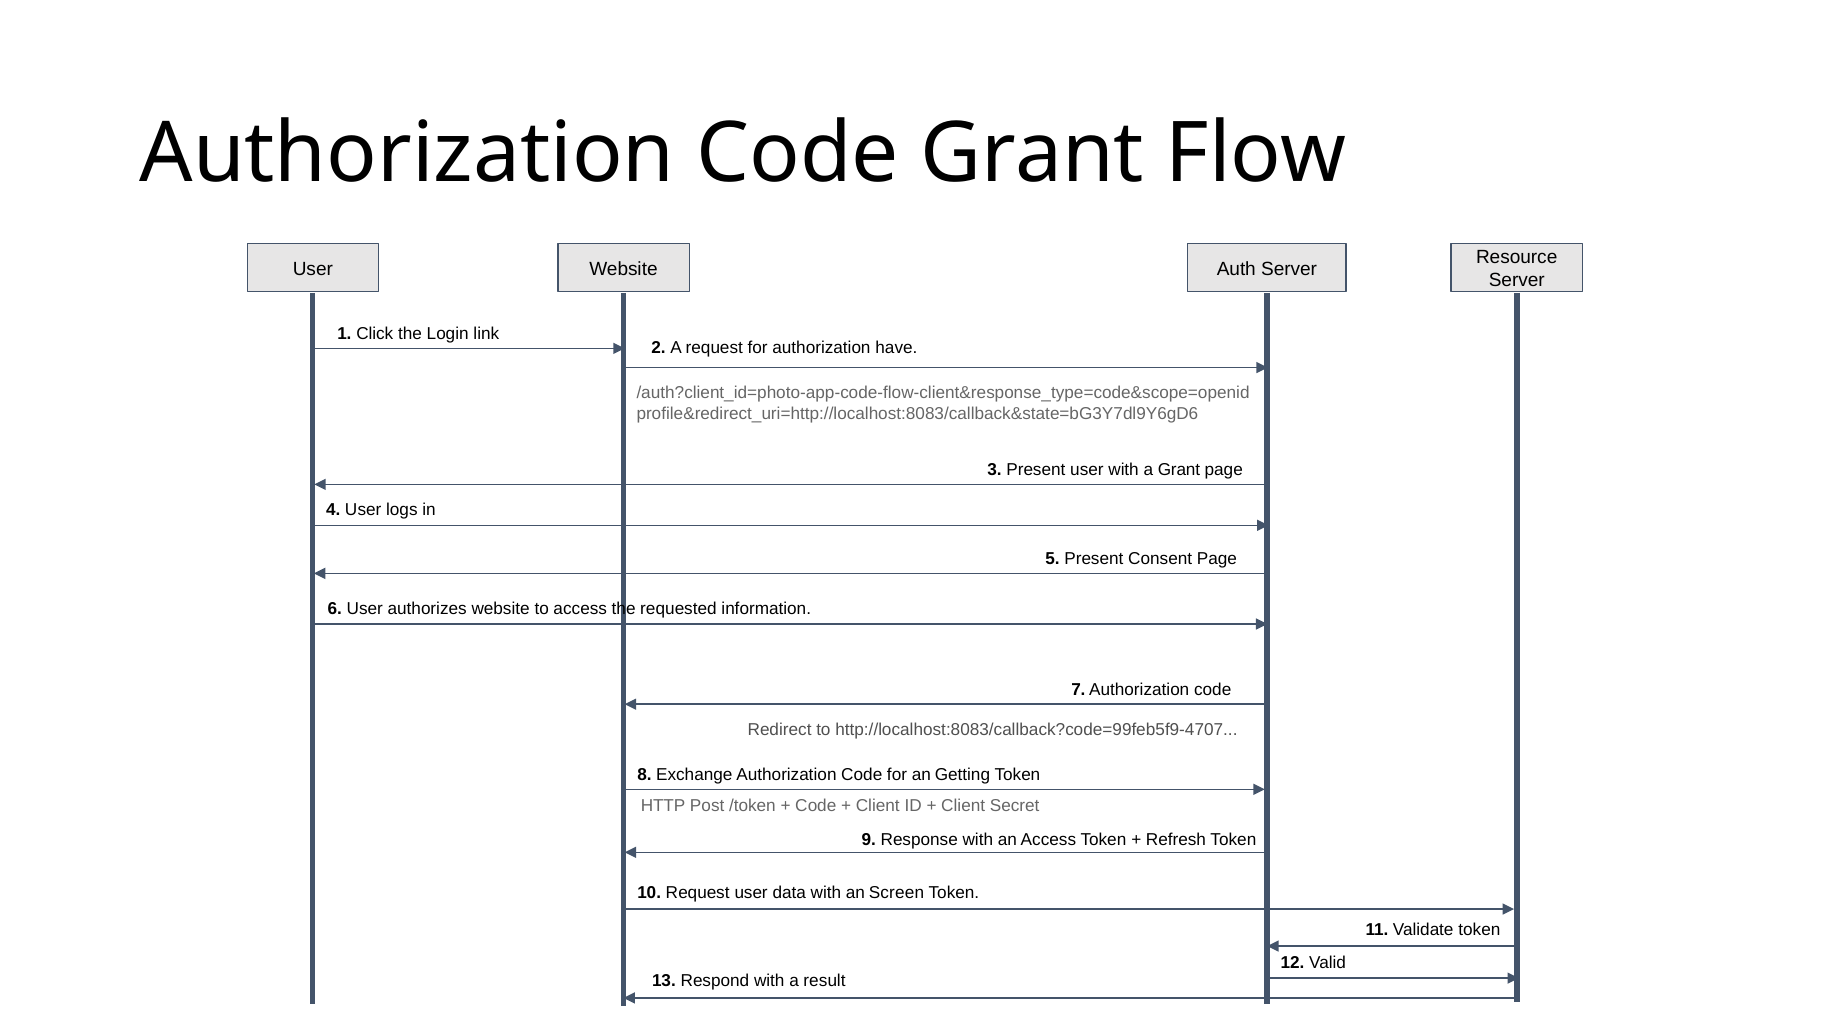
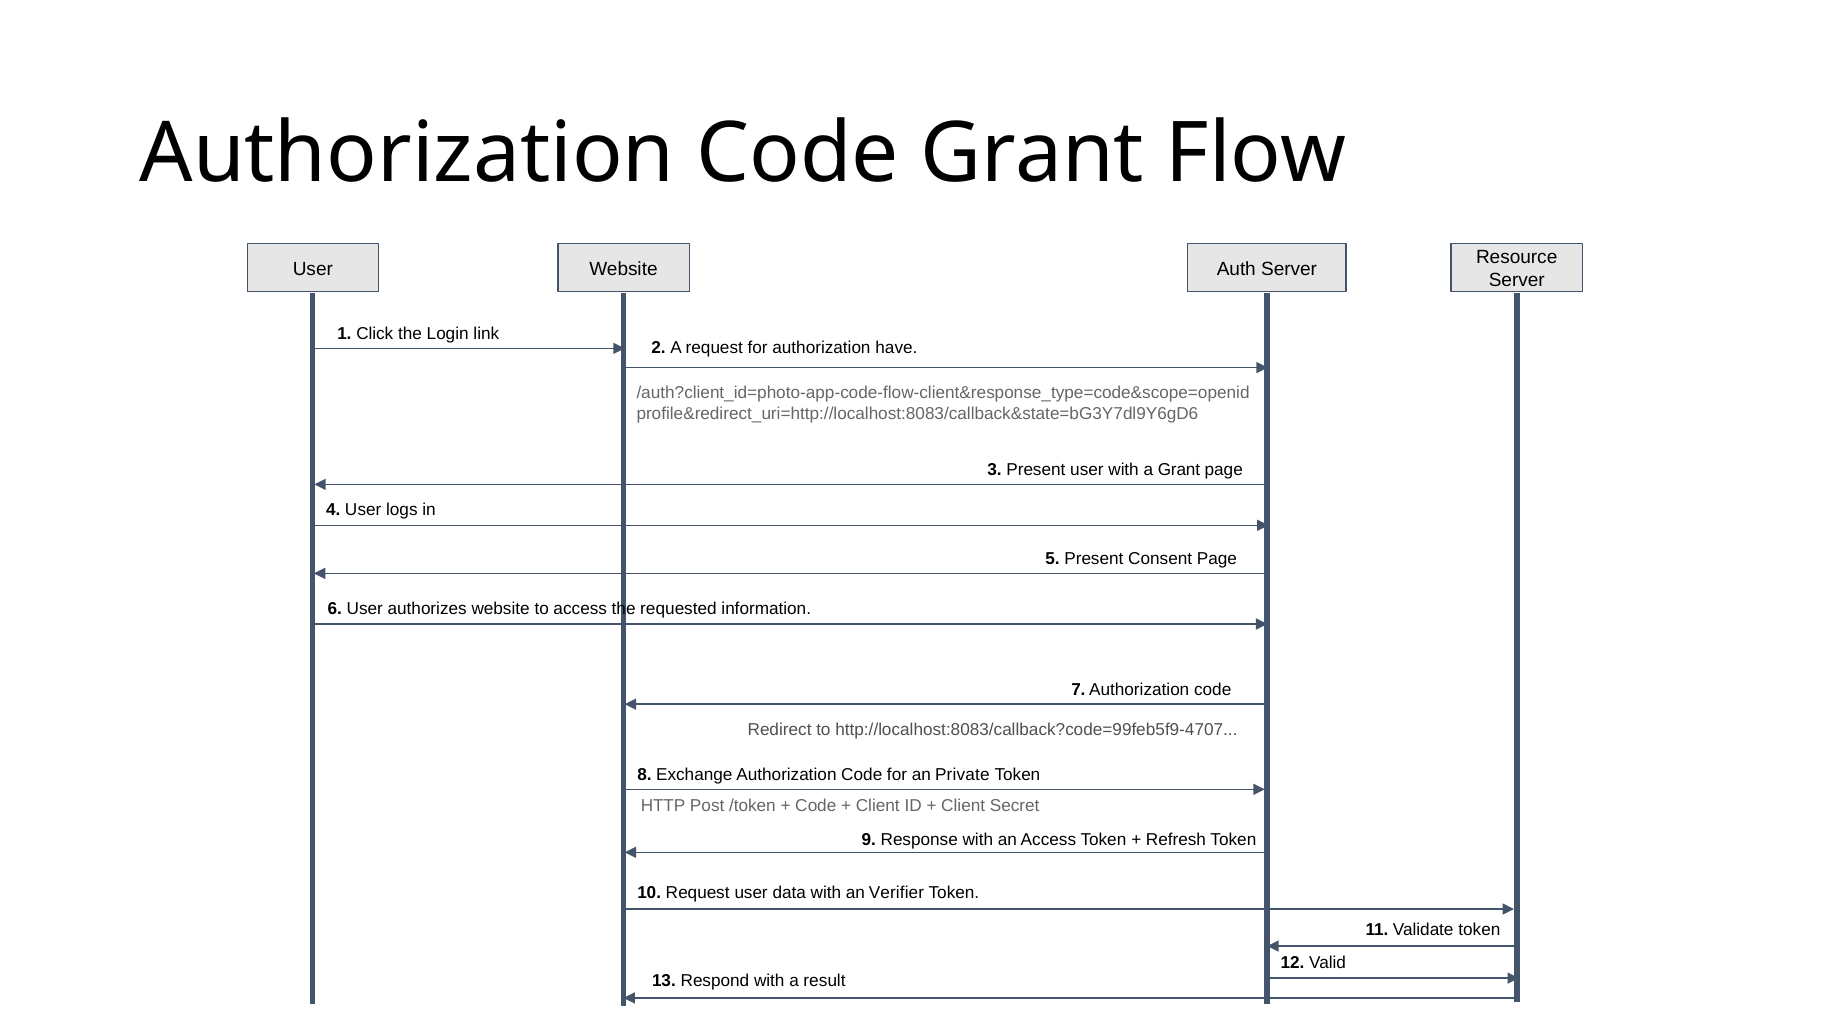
Getting: Getting -> Private (962, 774)
Screen: Screen -> Verifier (896, 892)
